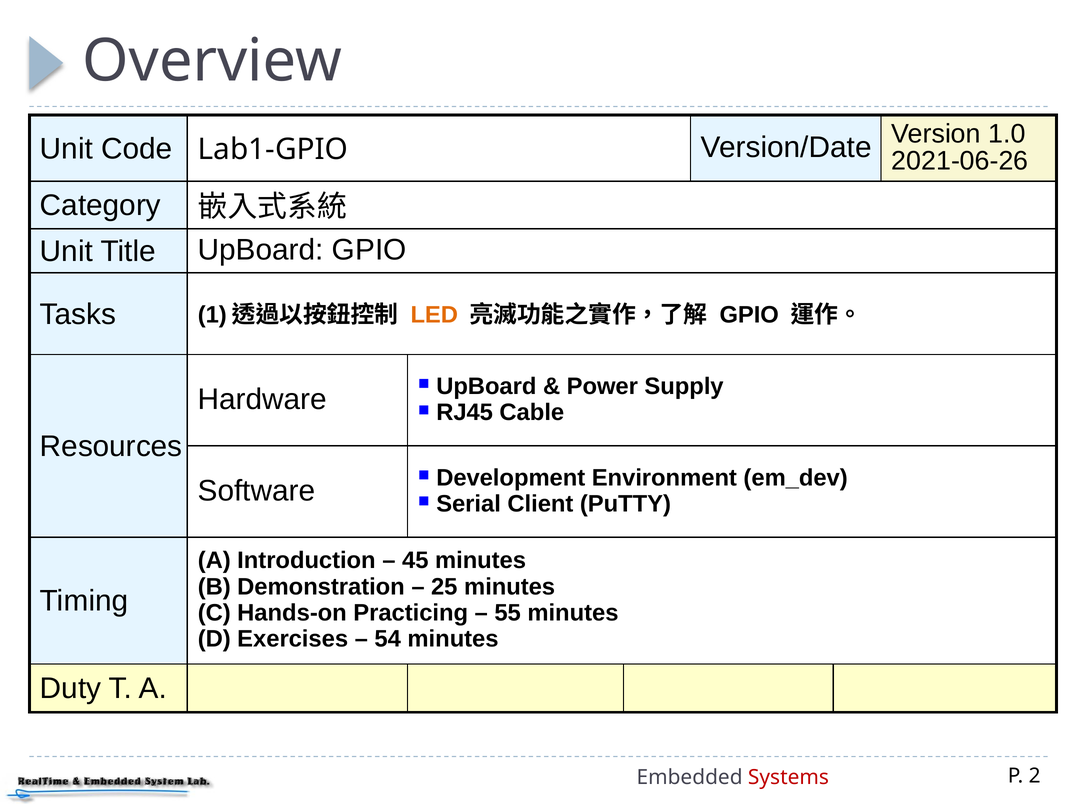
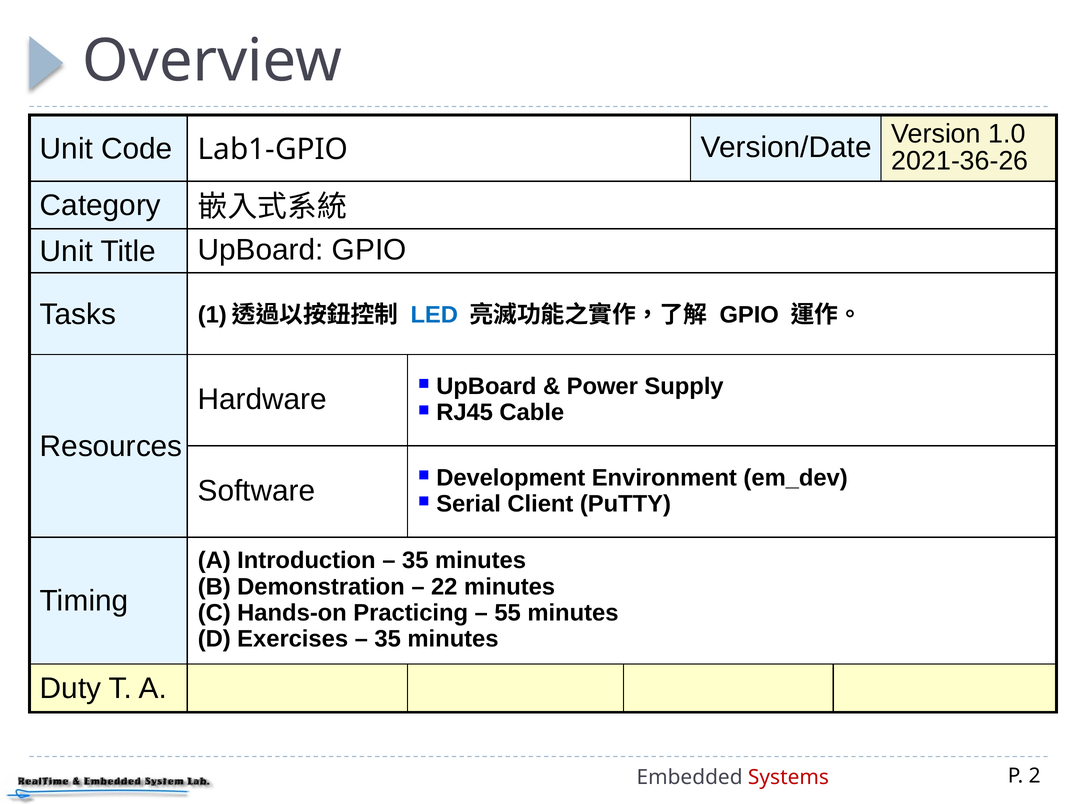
2021-06-26: 2021-06-26 -> 2021-36-26 (960, 161)
LED colour: orange -> blue (434, 315)
45: 45 -> 35 (415, 561)
25: 25 -> 22 (444, 587)
54: 54 -> 35 (388, 639)
